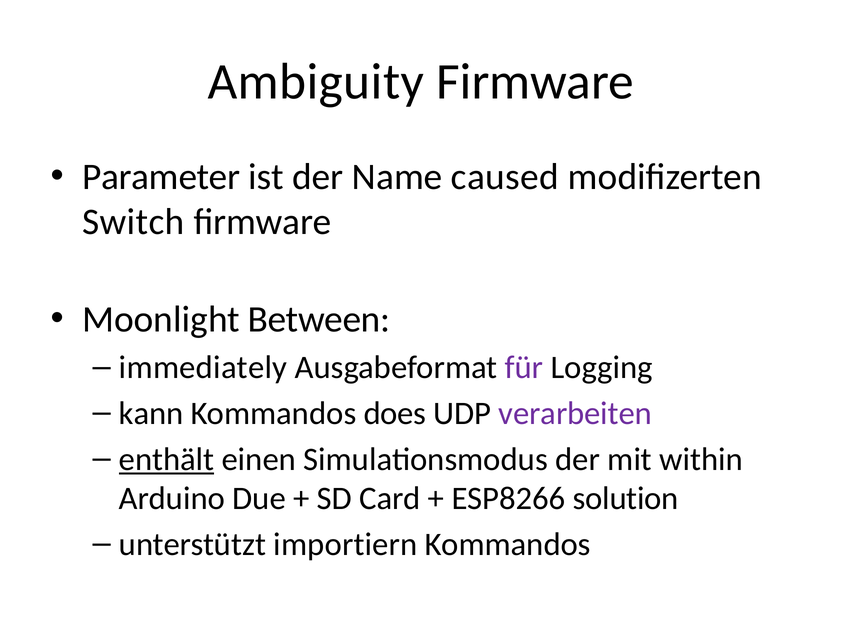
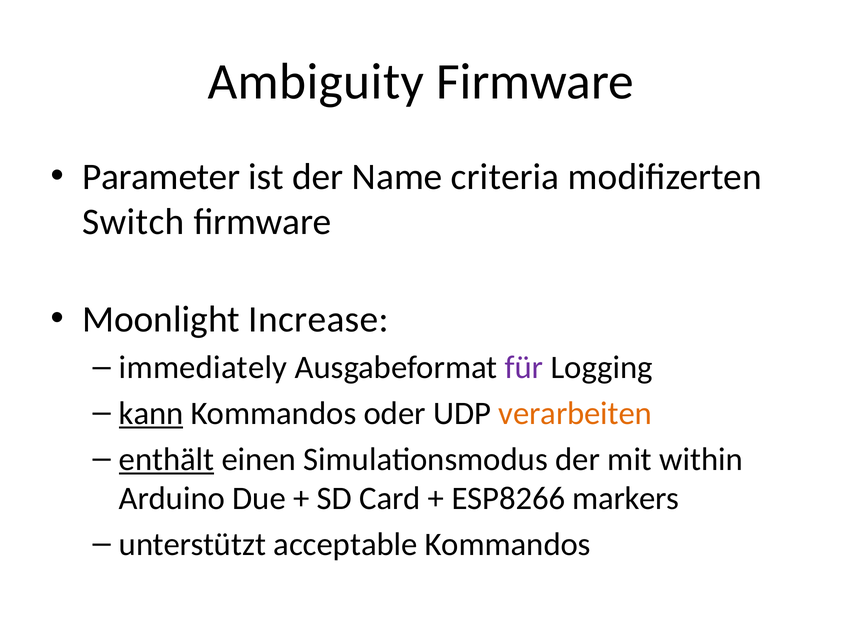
caused: caused -> criteria (505, 177)
Between: Between -> Increase (319, 319)
kann underline: none -> present (151, 413)
does: does -> oder (395, 413)
verarbeiten colour: purple -> orange (575, 413)
solution: solution -> markers (626, 498)
importiern: importiern -> acceptable (345, 544)
